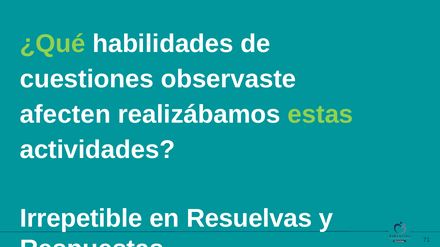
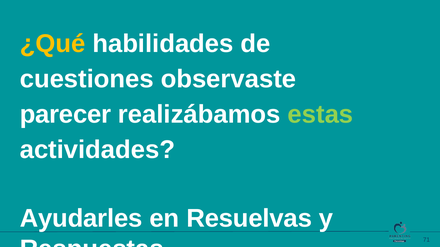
¿Qué colour: light green -> yellow (53, 44)
afecten: afecten -> parecer (65, 115)
Irrepetible: Irrepetible -> Ayudarles (81, 219)
